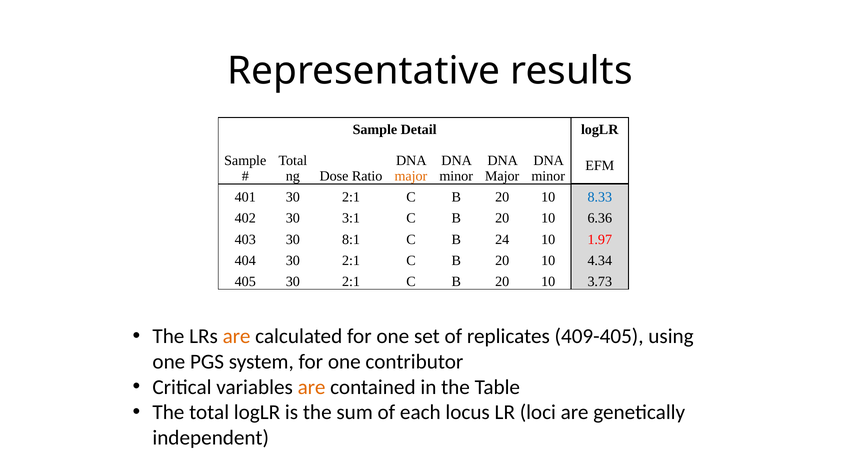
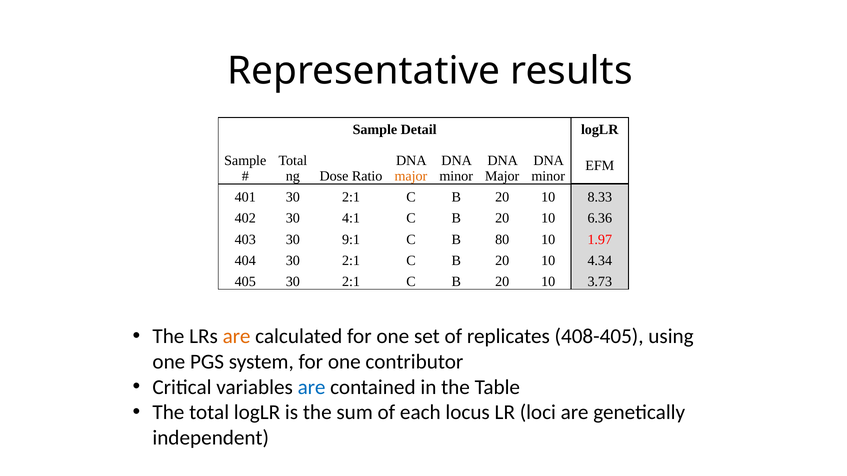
8.33 colour: blue -> black (600, 197)
3:1: 3:1 -> 4:1 (351, 219)
8:1: 8:1 -> 9:1 (351, 240)
24: 24 -> 80 (502, 240)
409-405: 409-405 -> 408-405 (599, 337)
are colour: orange -> blue (312, 387)
